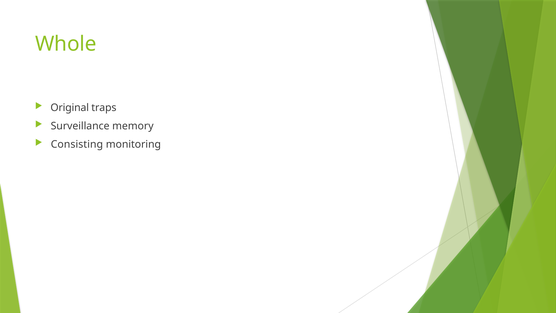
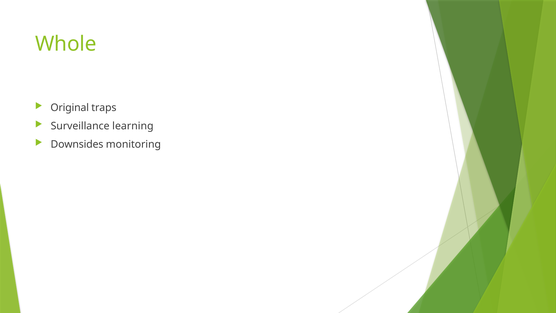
memory: memory -> learning (133, 126)
Consisting: Consisting -> Downsides (77, 144)
